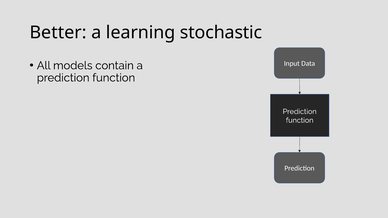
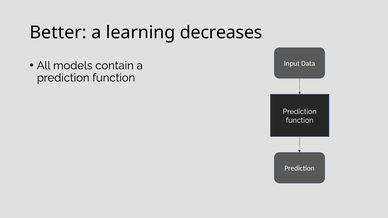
stochastic: stochastic -> decreases (221, 33)
